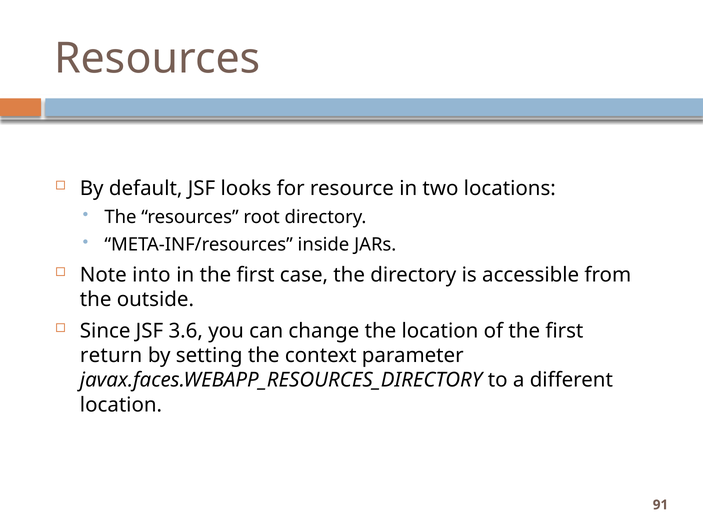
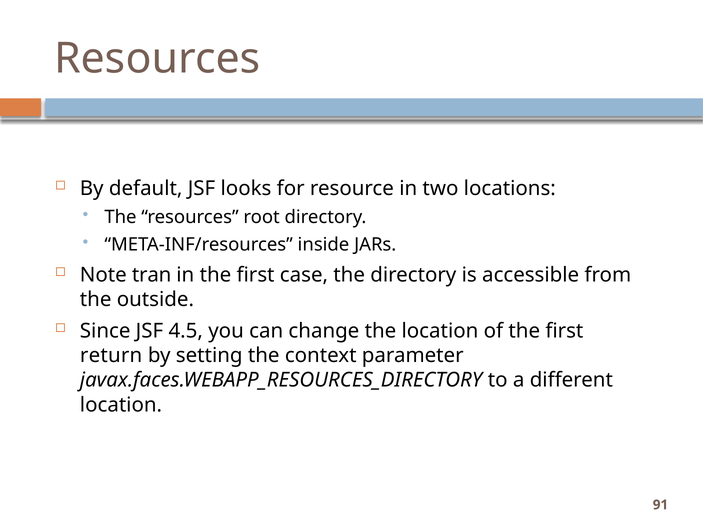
into: into -> tran (152, 275)
3.6: 3.6 -> 4.5 (186, 331)
